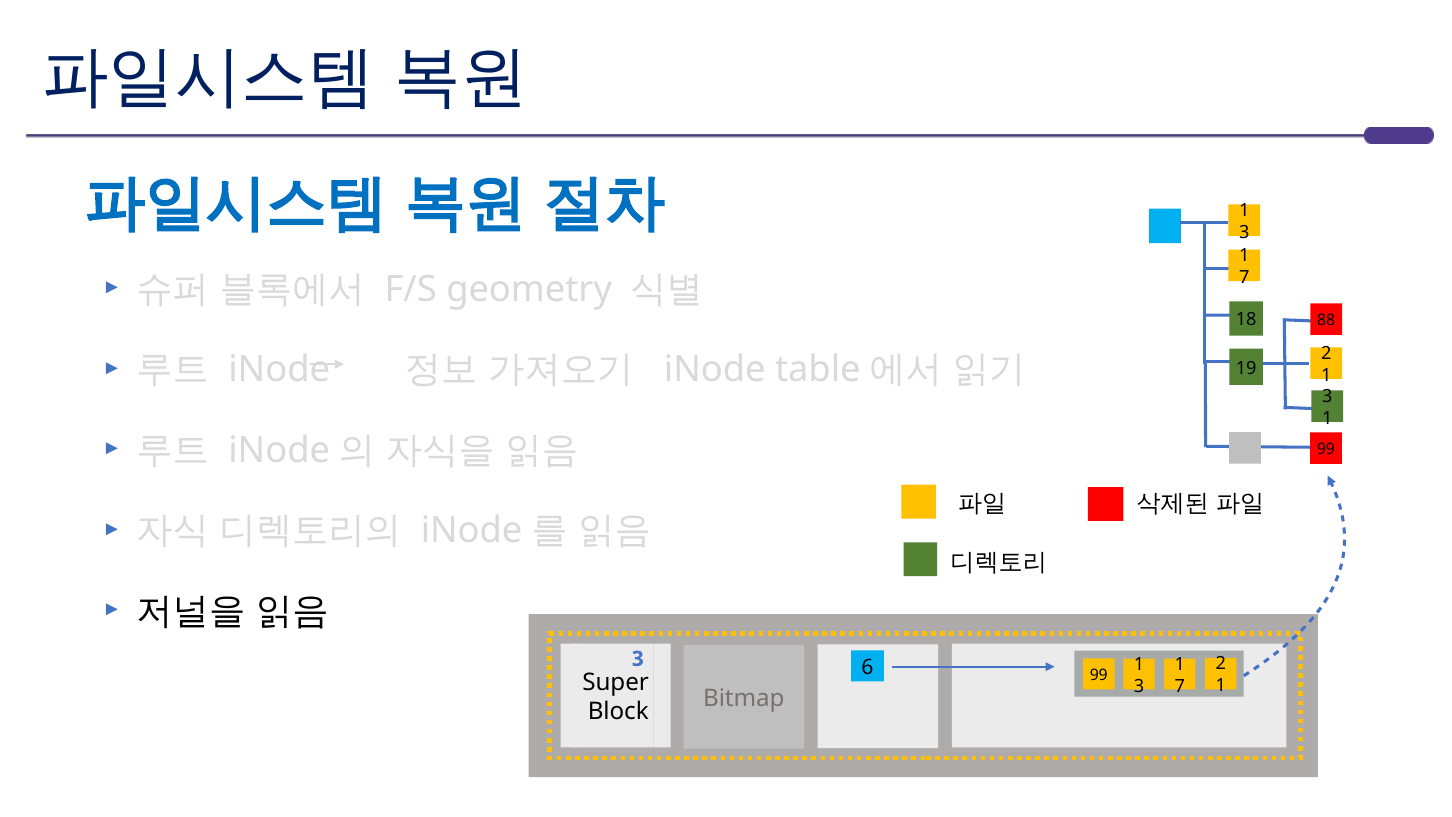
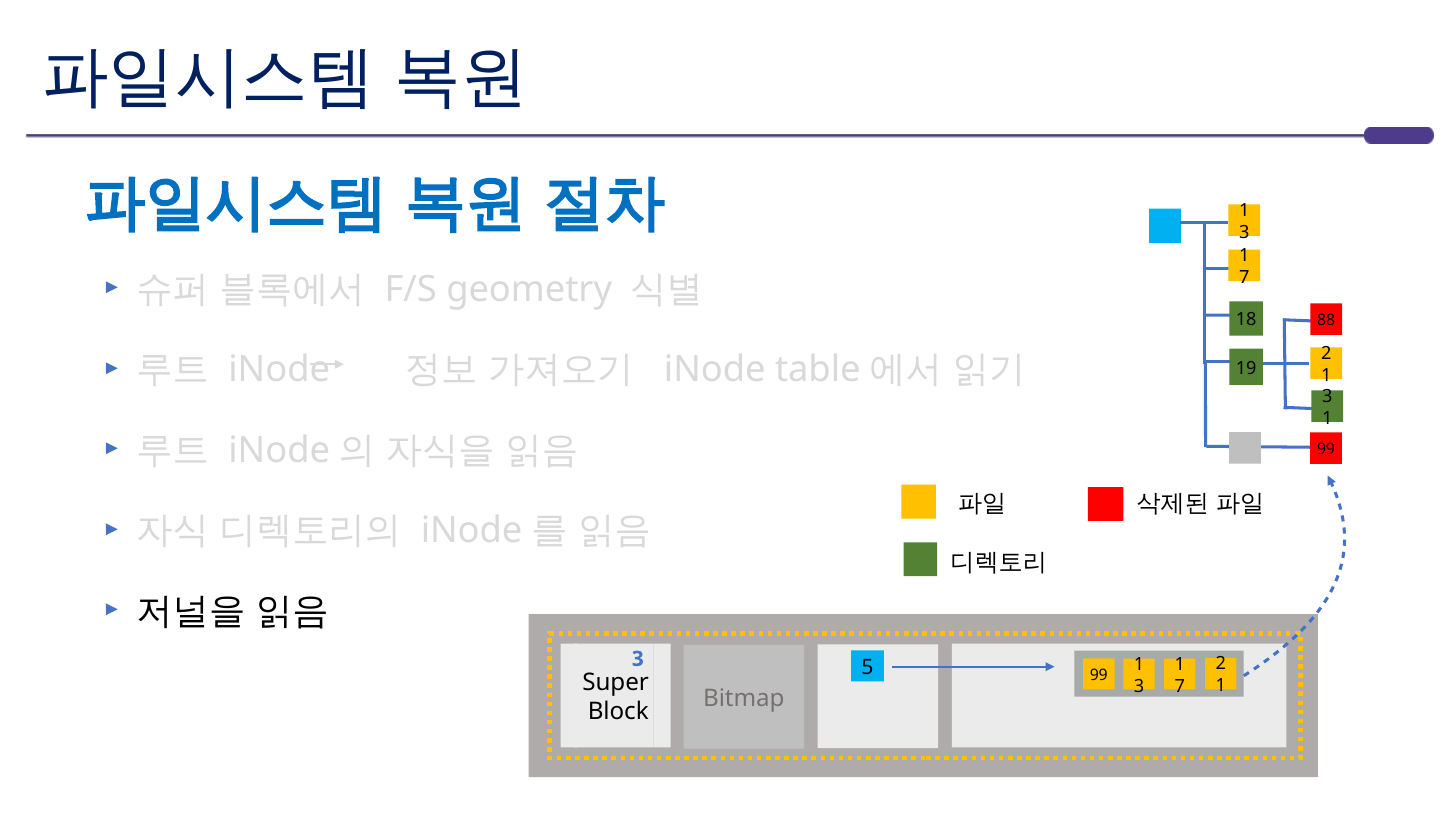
6: 6 -> 5 (867, 667)
